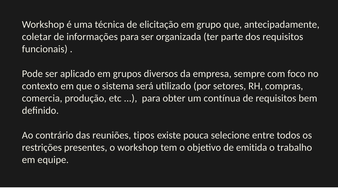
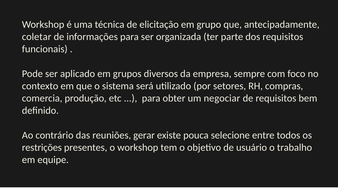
contínua: contínua -> negociar (222, 98)
tipos: tipos -> gerar (144, 135)
emitida: emitida -> usuário (252, 148)
